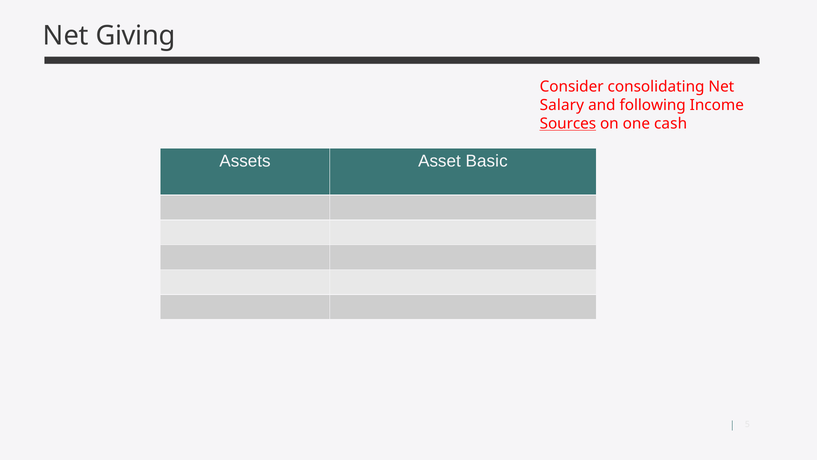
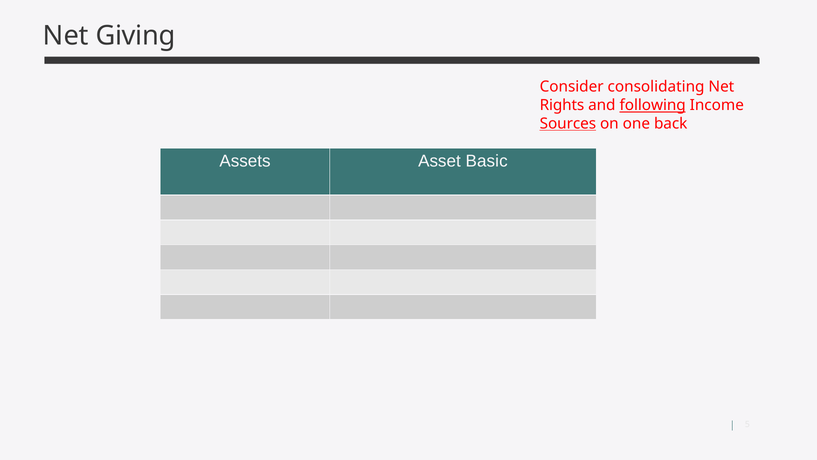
Salary: Salary -> Rights (562, 105)
following underline: none -> present (653, 105)
cash: cash -> back (671, 124)
